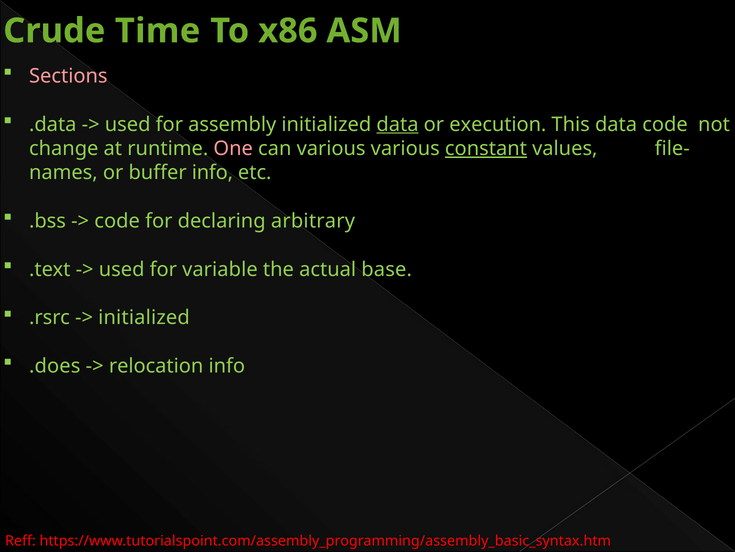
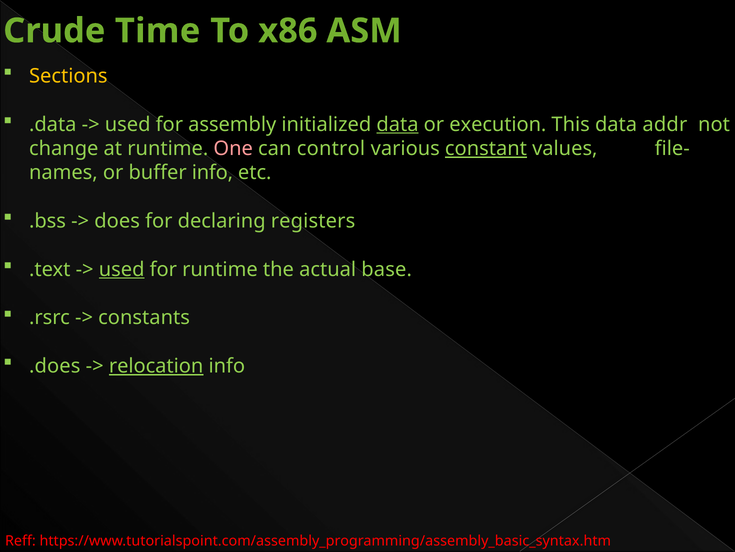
Sections colour: pink -> yellow (68, 76)
data code: code -> addr (665, 124)
can various: various -> control (331, 148)
code: code -> does (117, 221)
arbitrary: arbitrary -> registers (313, 221)
used underline: none -> present (122, 269)
for variable: variable -> runtime (220, 269)
initialized: initialized -> constants (144, 317)
relocation underline: none -> present (156, 366)
